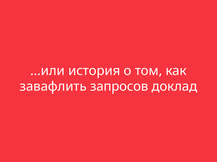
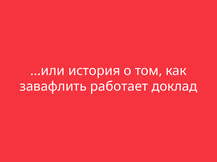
запросов: запросов -> работает (119, 87)
